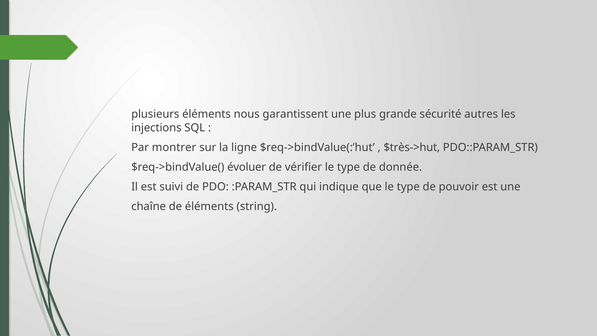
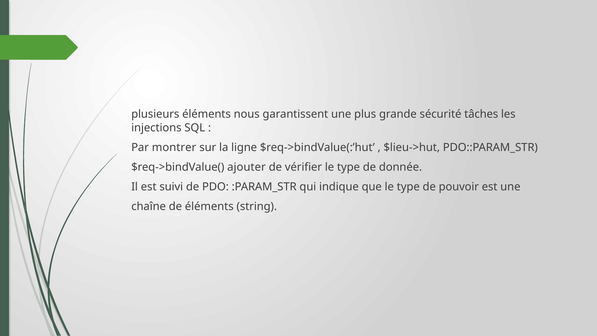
autres: autres -> tâches (481, 114)
$très->hut: $très->hut -> $lieu->hut (412, 147)
évoluer: évoluer -> ajouter (246, 167)
